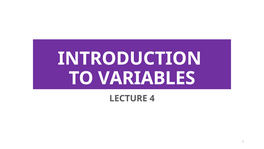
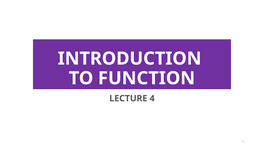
VARIABLES: VARIABLES -> FUNCTION (147, 78)
